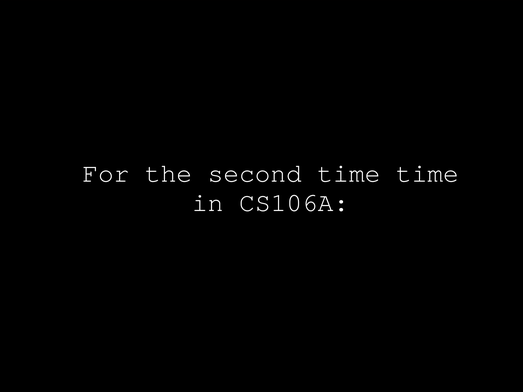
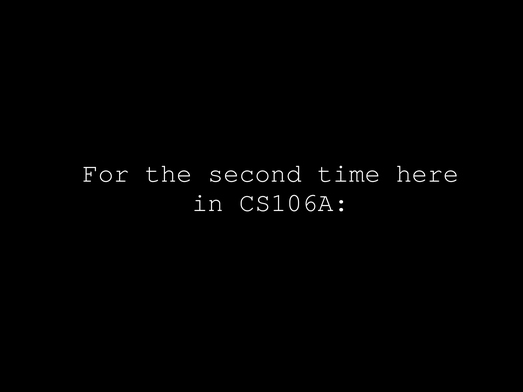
time time: time -> here (427, 173)
